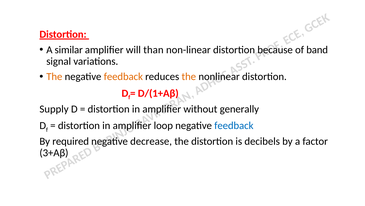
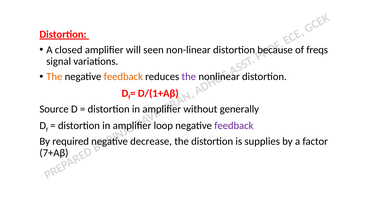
similar: similar -> closed (69, 50)
than: than -> seen (153, 50)
band: band -> freqs (317, 50)
the colour: orange -> purple (189, 76)
Supply: Supply -> Source (54, 109)
feedback colour: blue -> purple (234, 125)
decibels: decibels -> supplies (262, 141)
3+Aβ: 3+Aβ -> 7+Aβ (54, 152)
